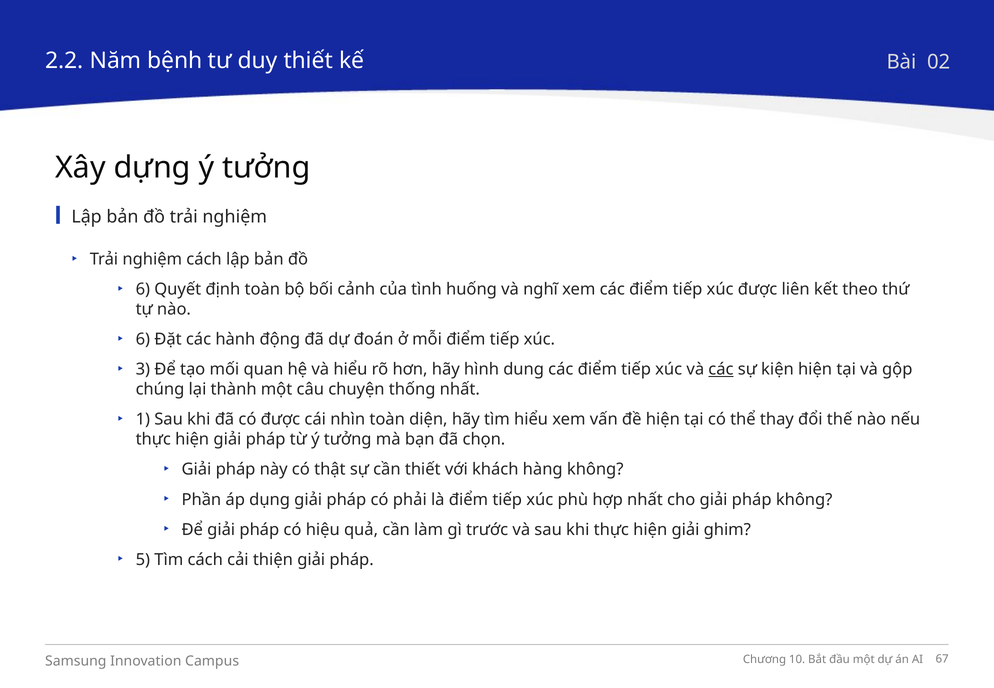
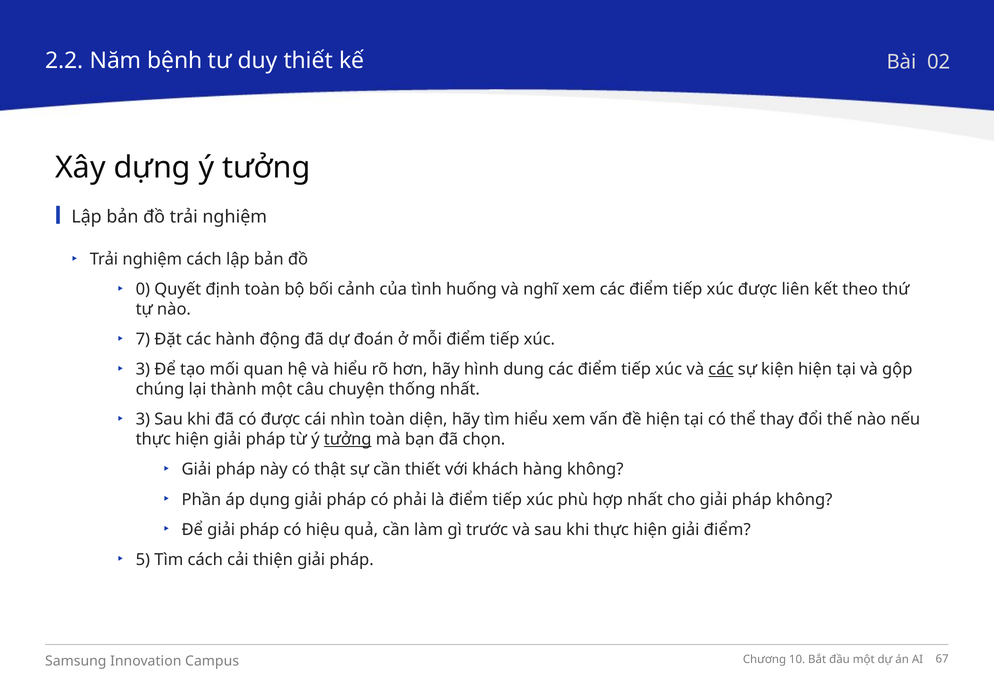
6: 6 -> 0 (143, 290)
6: 6 -> 7 (143, 340)
1: 1 -> 3 (143, 420)
tưởng underline: none -> present (348, 440)
giải ghim: ghim -> điểm (727, 530)
